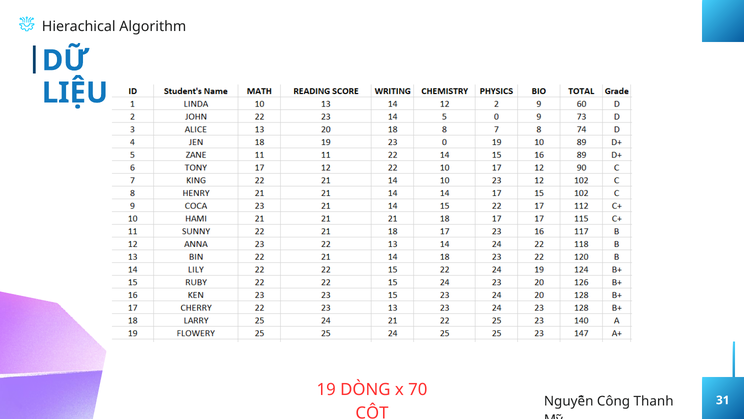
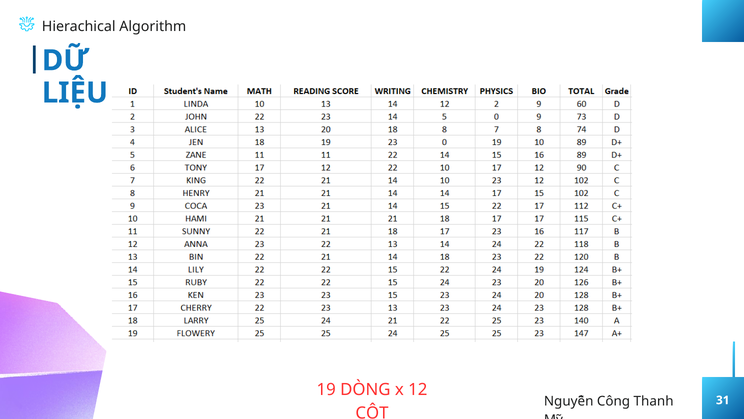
70: 70 -> 12 (418, 389)
